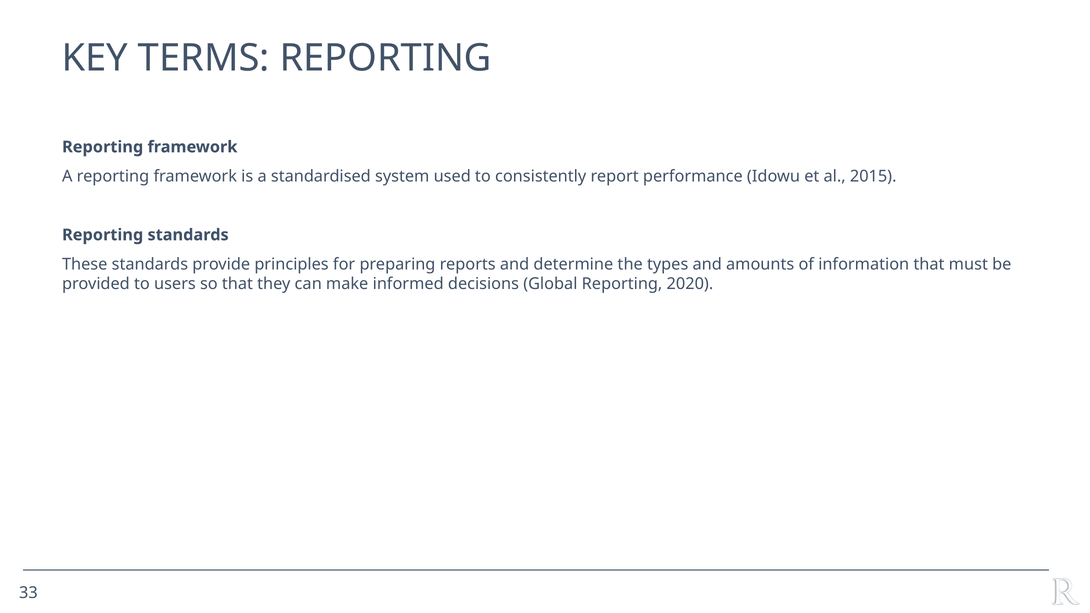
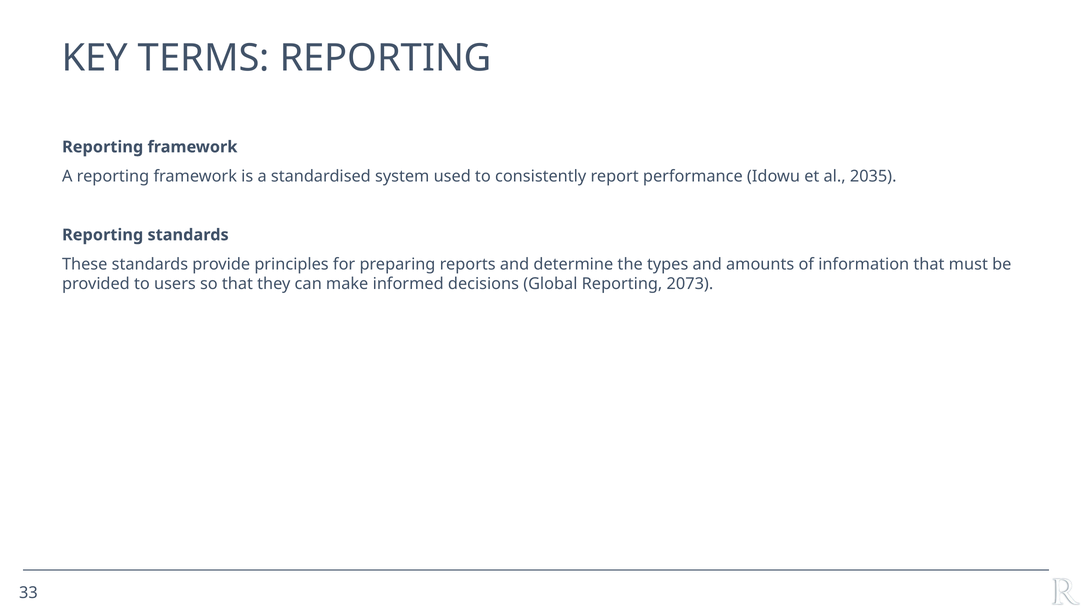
2015: 2015 -> 2035 (873, 176)
2020: 2020 -> 2073 (690, 284)
